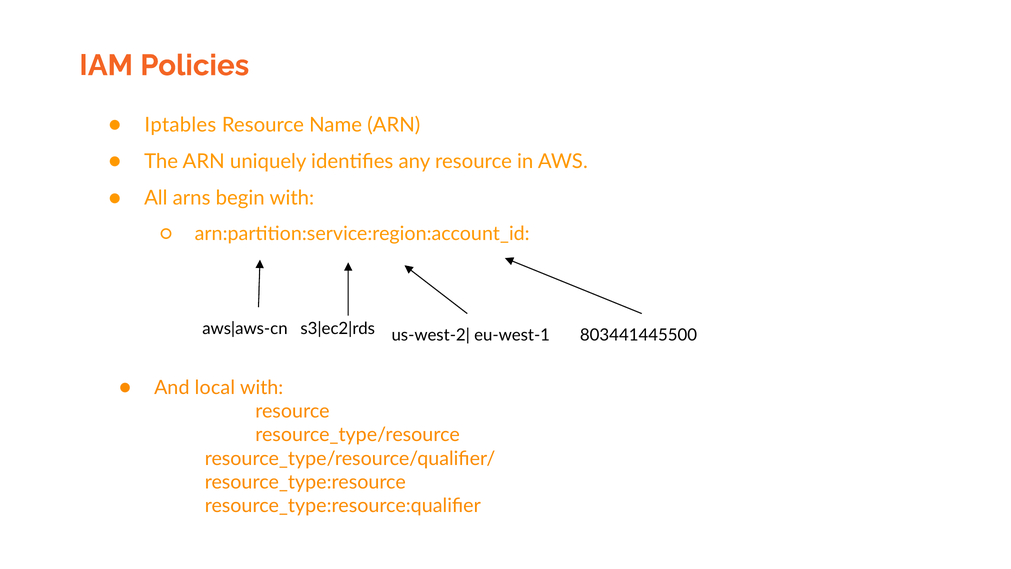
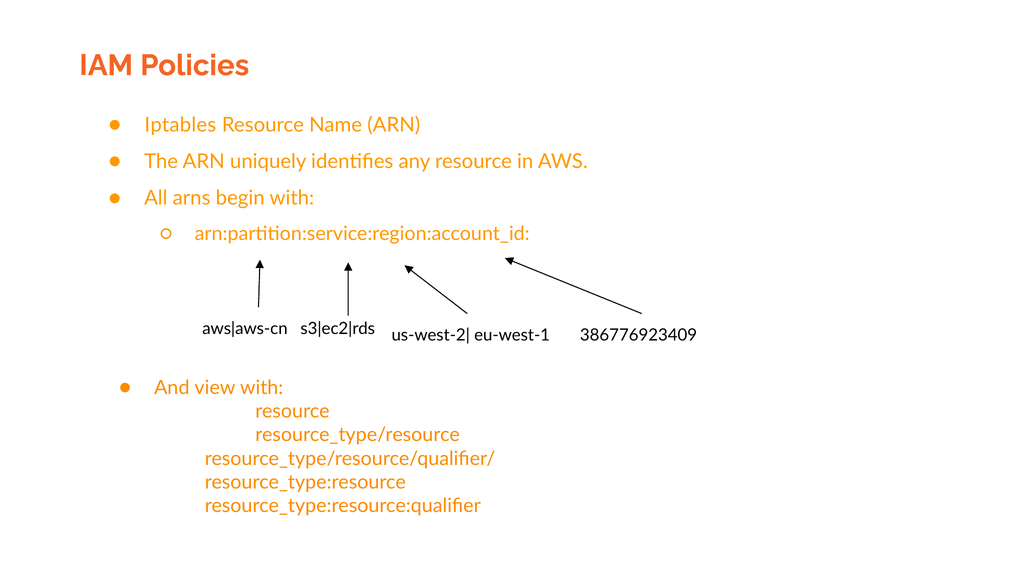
803441445500: 803441445500 -> 386776923409 (639, 335)
local: local -> view (215, 387)
